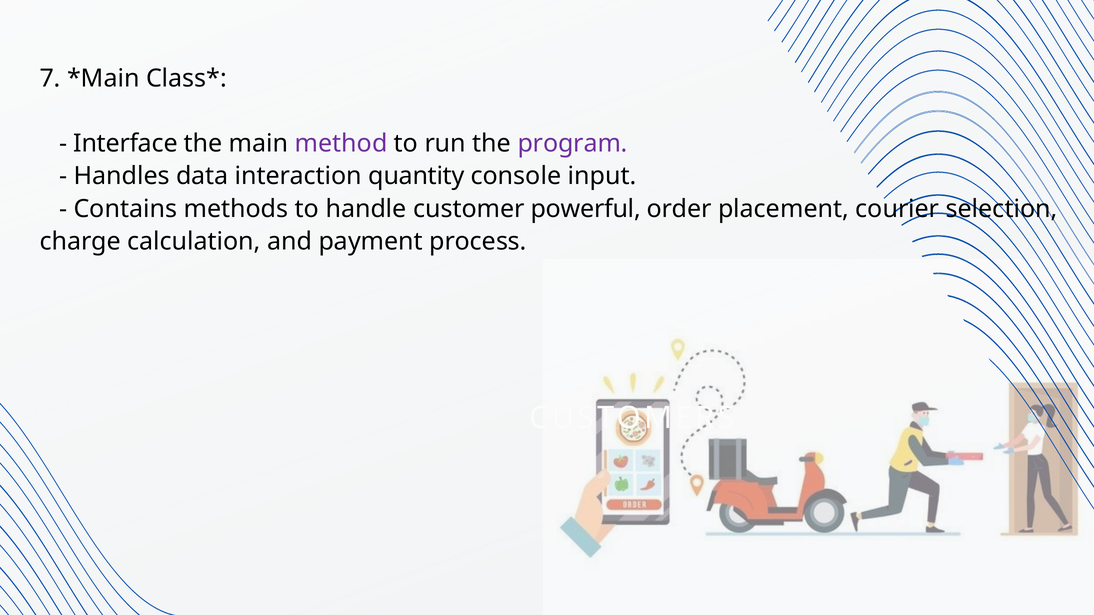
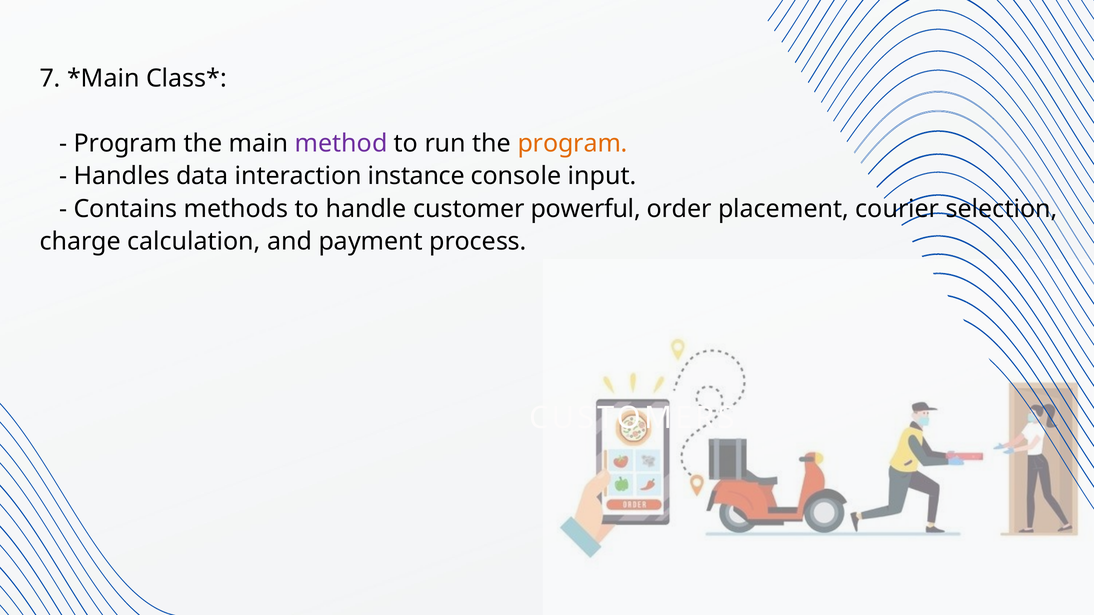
Interface: Interface -> Program (125, 144)
program colour: purple -> orange (573, 144)
quantity: quantity -> instance (416, 176)
